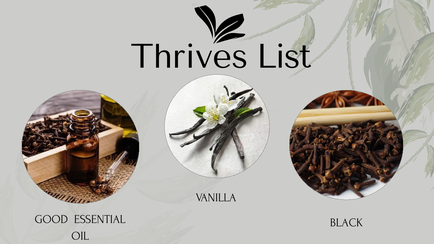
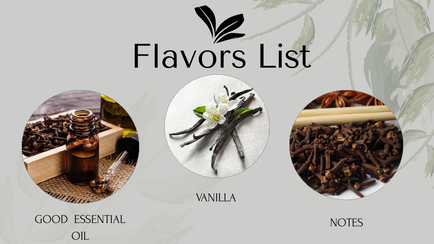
Thrives: Thrives -> Flavors (189, 57)
BLACK: BLACK -> NOTES (347, 223)
